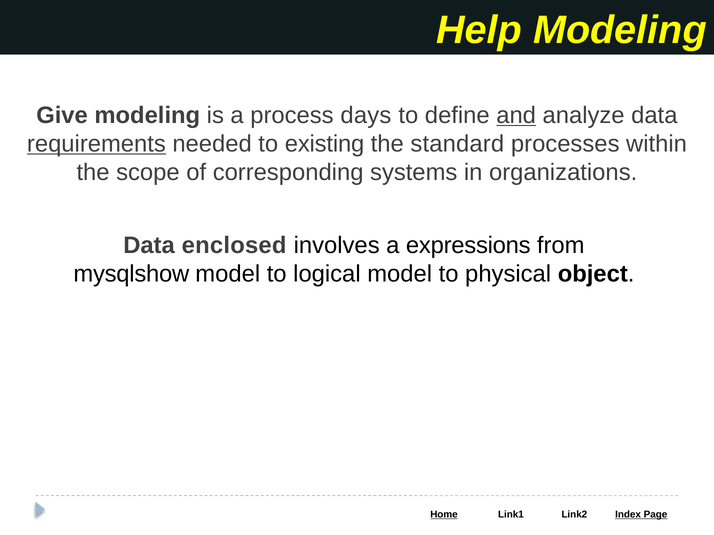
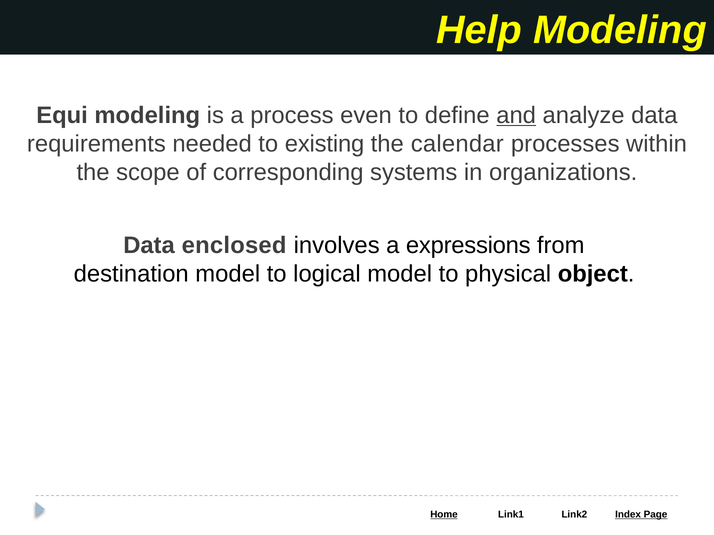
Give: Give -> Equi (62, 115)
days: days -> even (366, 115)
requirements underline: present -> none (96, 144)
standard: standard -> calendar (457, 144)
mysqlshow: mysqlshow -> destination (131, 274)
